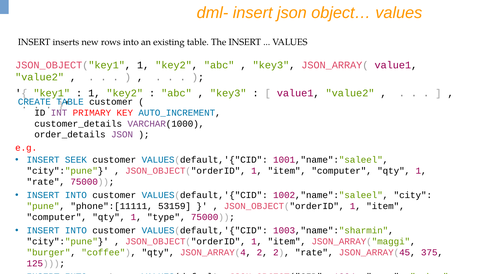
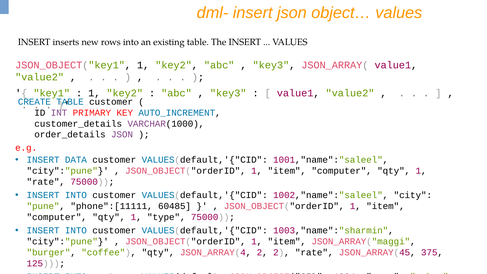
SEEK: SEEK -> DATA (76, 160)
53159: 53159 -> 60485 (175, 206)
